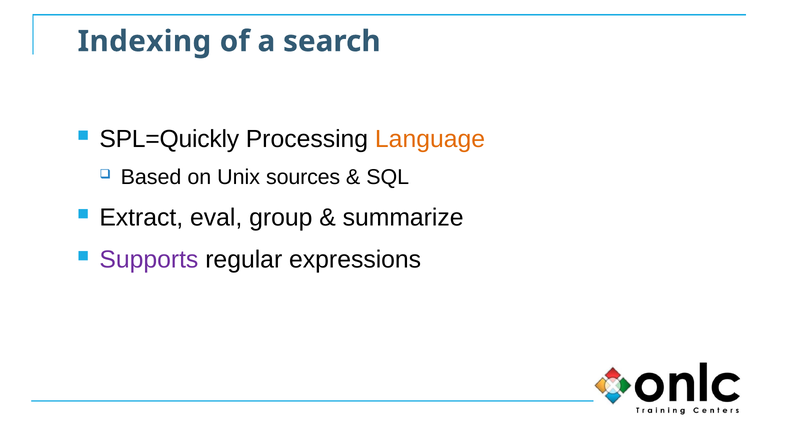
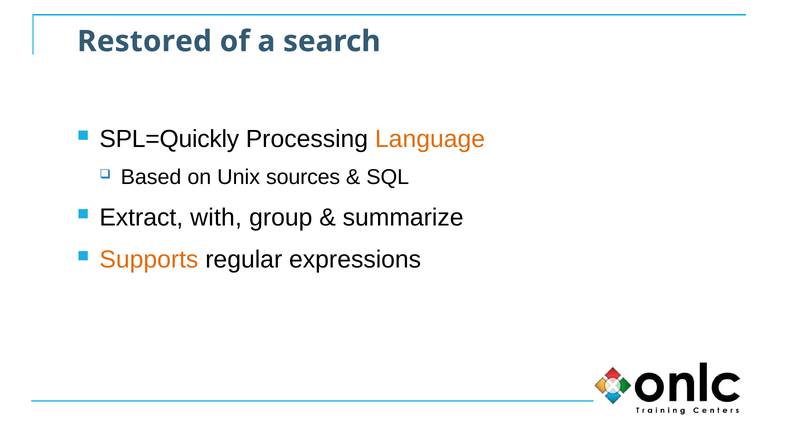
Indexing: Indexing -> Restored (144, 41)
eval: eval -> with (216, 218)
Supports colour: purple -> orange (149, 260)
